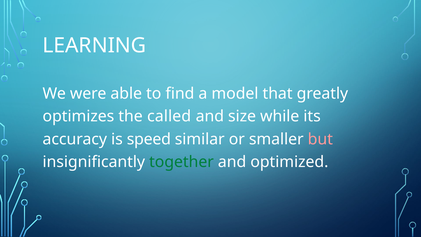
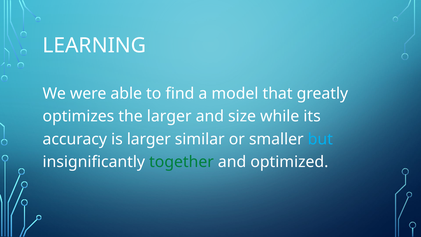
the called: called -> larger (169, 116)
is speed: speed -> larger (149, 139)
but colour: pink -> light blue (320, 139)
